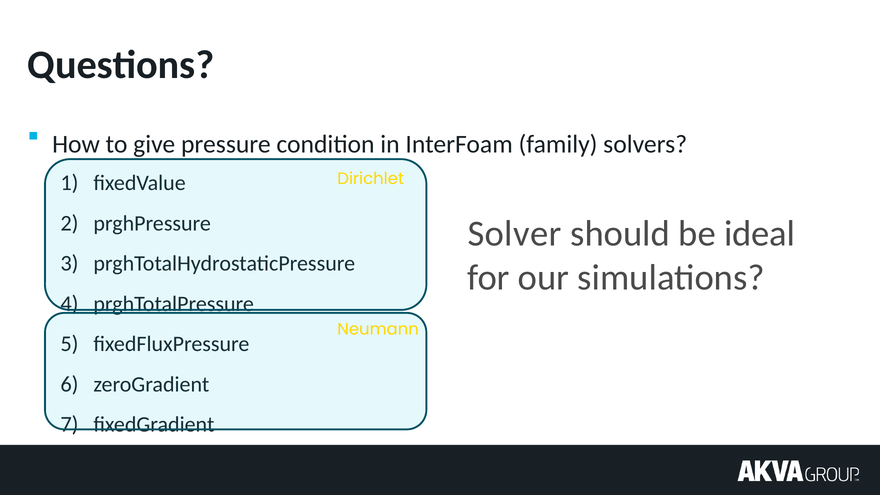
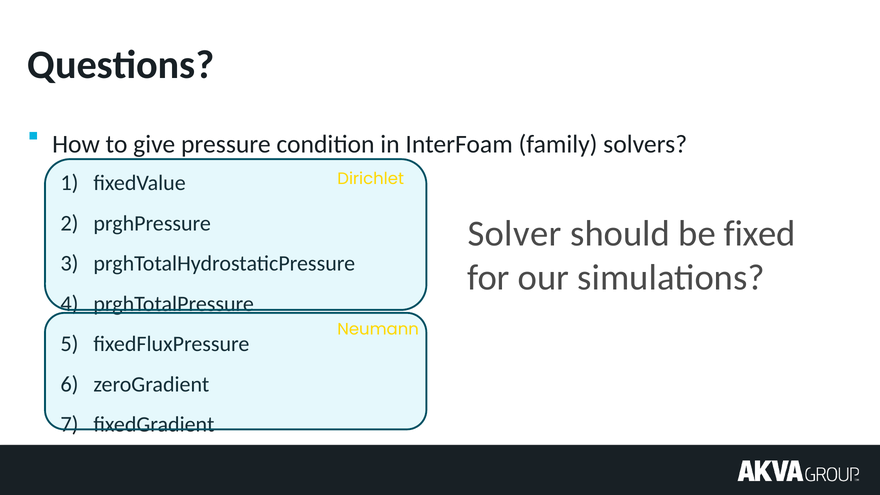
ideal: ideal -> fixed (760, 234)
